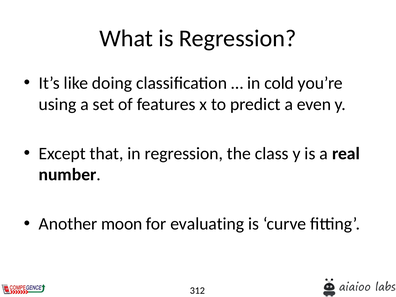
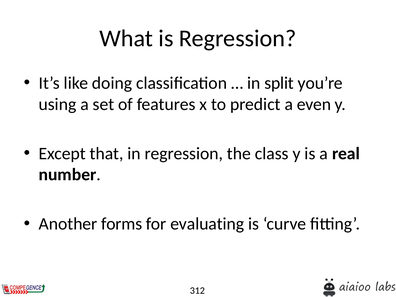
cold: cold -> split (279, 83)
moon: moon -> forms (122, 224)
